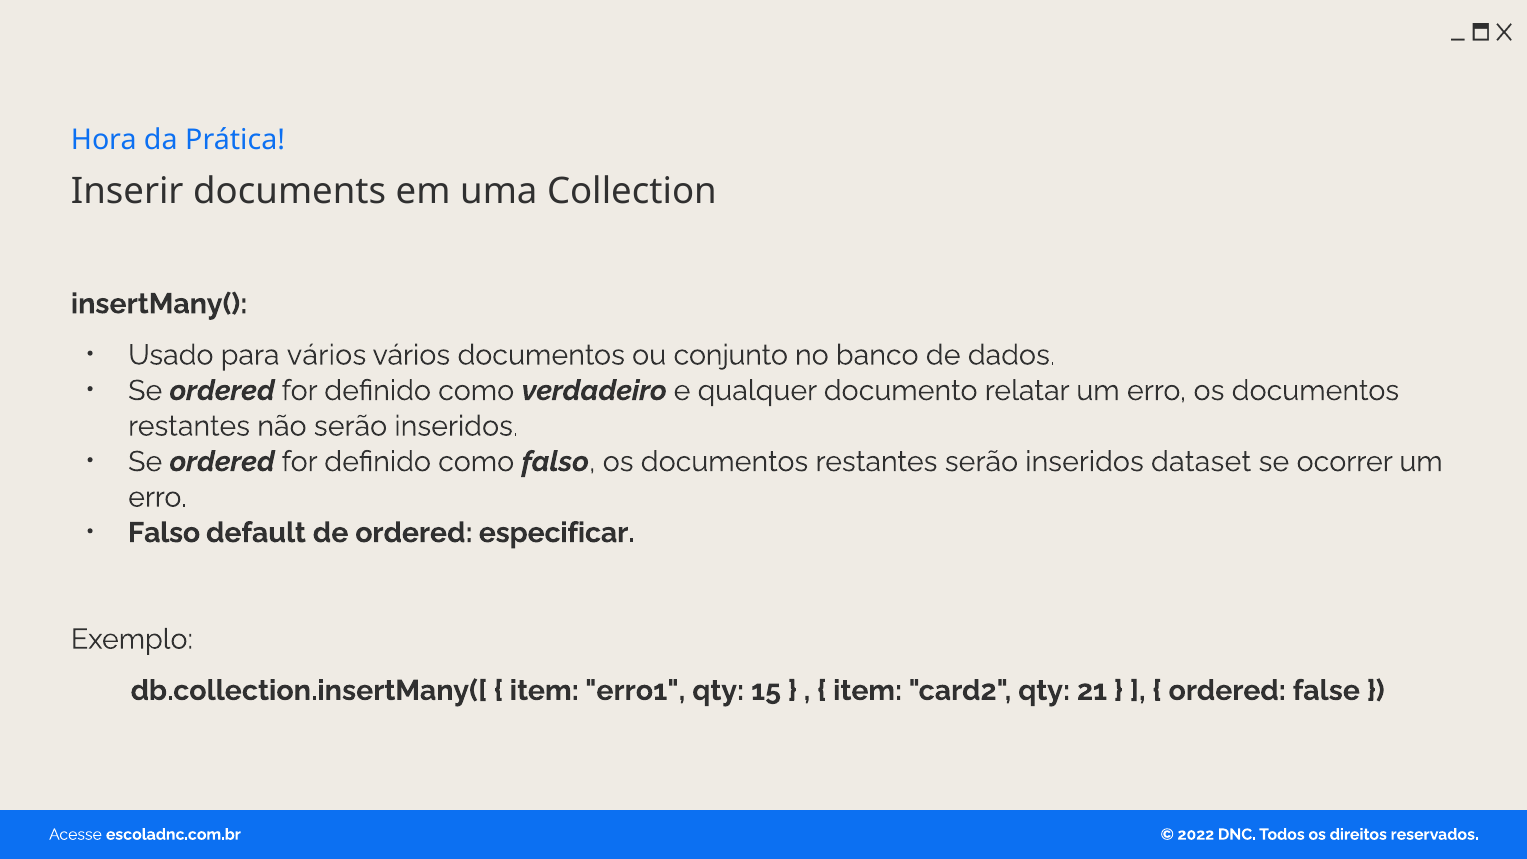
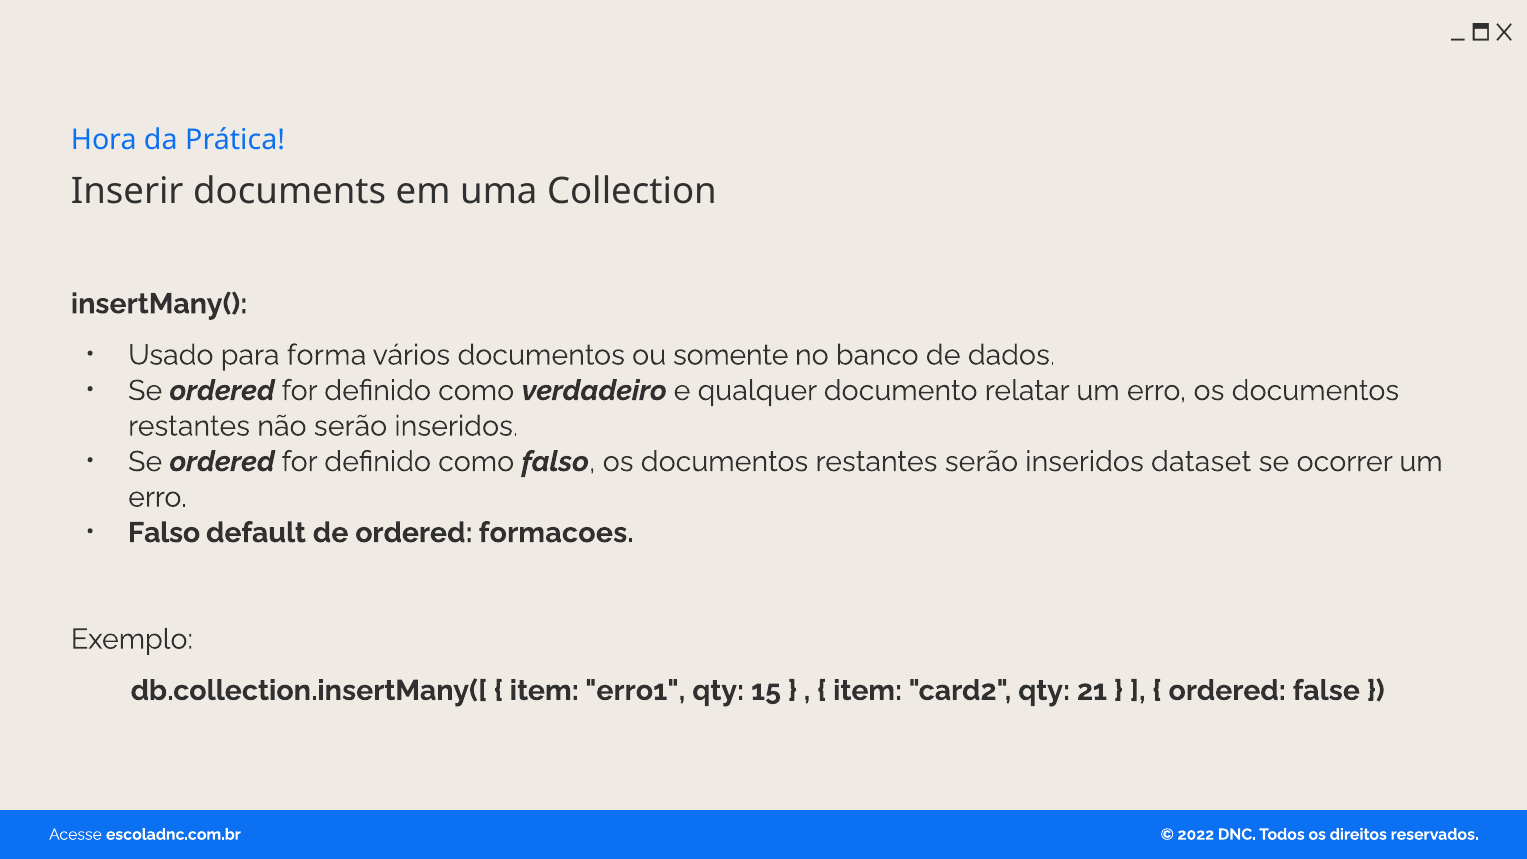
para vários: vários -> forma (327, 355)
conjunto: conjunto -> somente (731, 355)
especificar: especificar -> formacoes (556, 533)
